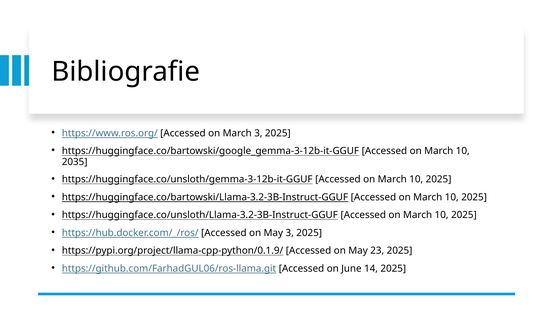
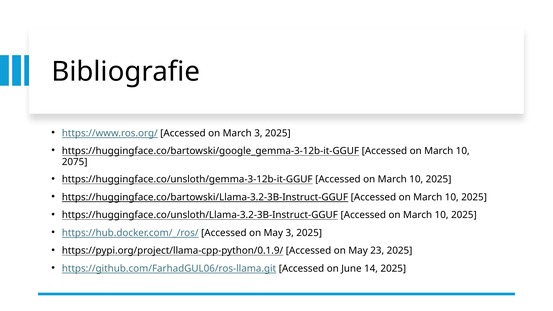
2035: 2035 -> 2075 (75, 162)
